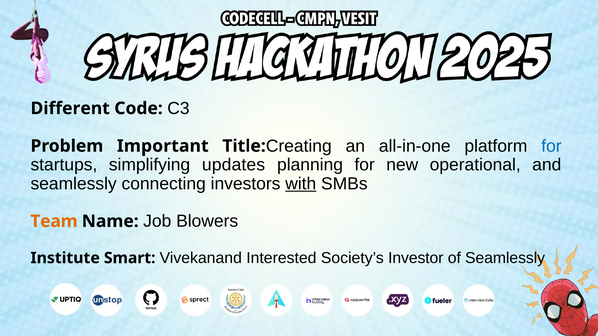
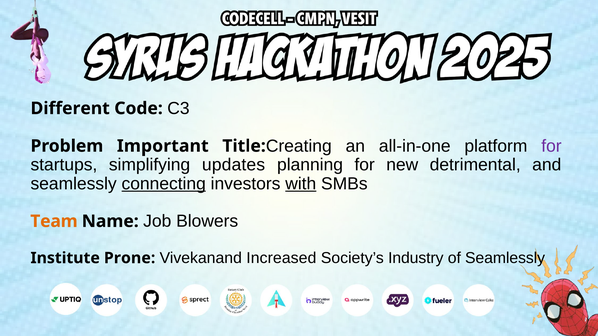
for colour: blue -> purple (551, 146)
operational: operational -> detrimental (475, 165)
connecting underline: none -> present (164, 184)
Smart: Smart -> Prone (130, 258)
Interested: Interested -> Increased (281, 258)
Investor: Investor -> Industry (416, 258)
